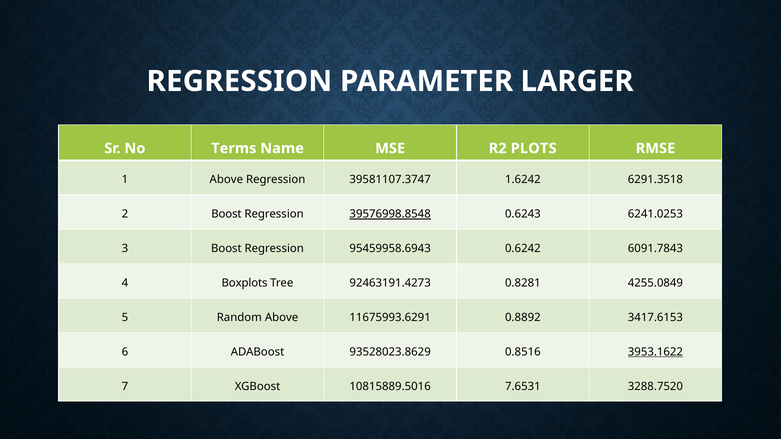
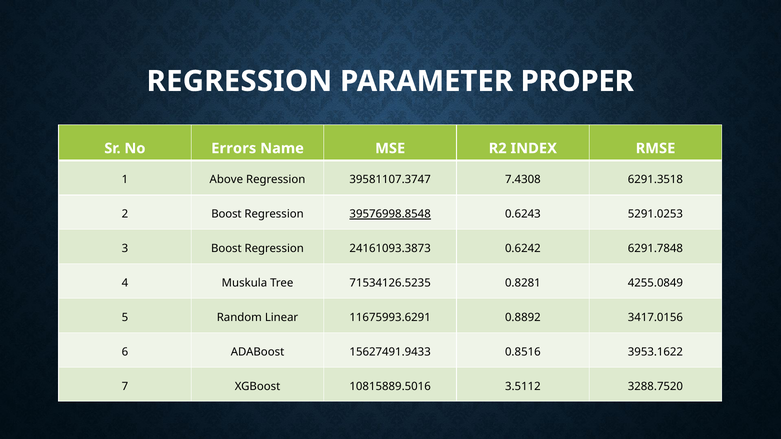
LARGER: LARGER -> PROPER (577, 81)
Terms: Terms -> Errors (234, 148)
PLOTS: PLOTS -> INDEX (534, 148)
1.6242: 1.6242 -> 7.4308 (523, 180)
6241.0253: 6241.0253 -> 5291.0253 (655, 214)
95459958.6943: 95459958.6943 -> 24161093.3873 (390, 249)
6091.7843: 6091.7843 -> 6291.7848 (655, 249)
Boxplots: Boxplots -> Muskula (244, 283)
92463191.4273: 92463191.4273 -> 71534126.5235 (390, 283)
Random Above: Above -> Linear (282, 318)
3417.6153: 3417.6153 -> 3417.0156 (655, 318)
93528023.8629: 93528023.8629 -> 15627491.9433 (390, 352)
3953.1622 underline: present -> none (655, 352)
7.6531: 7.6531 -> 3.5112 (523, 387)
